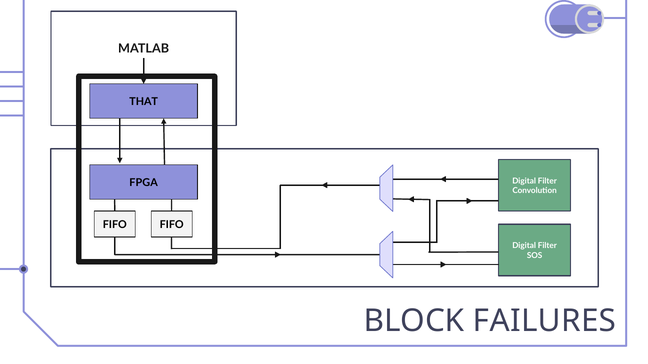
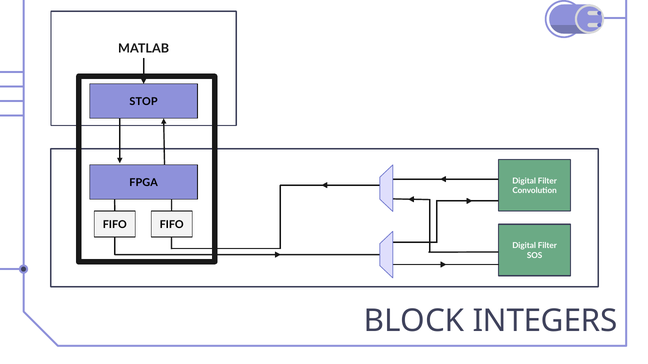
THAT: THAT -> STOP (144, 102)
FAILURES: FAILURES -> INTEGERS (545, 321)
